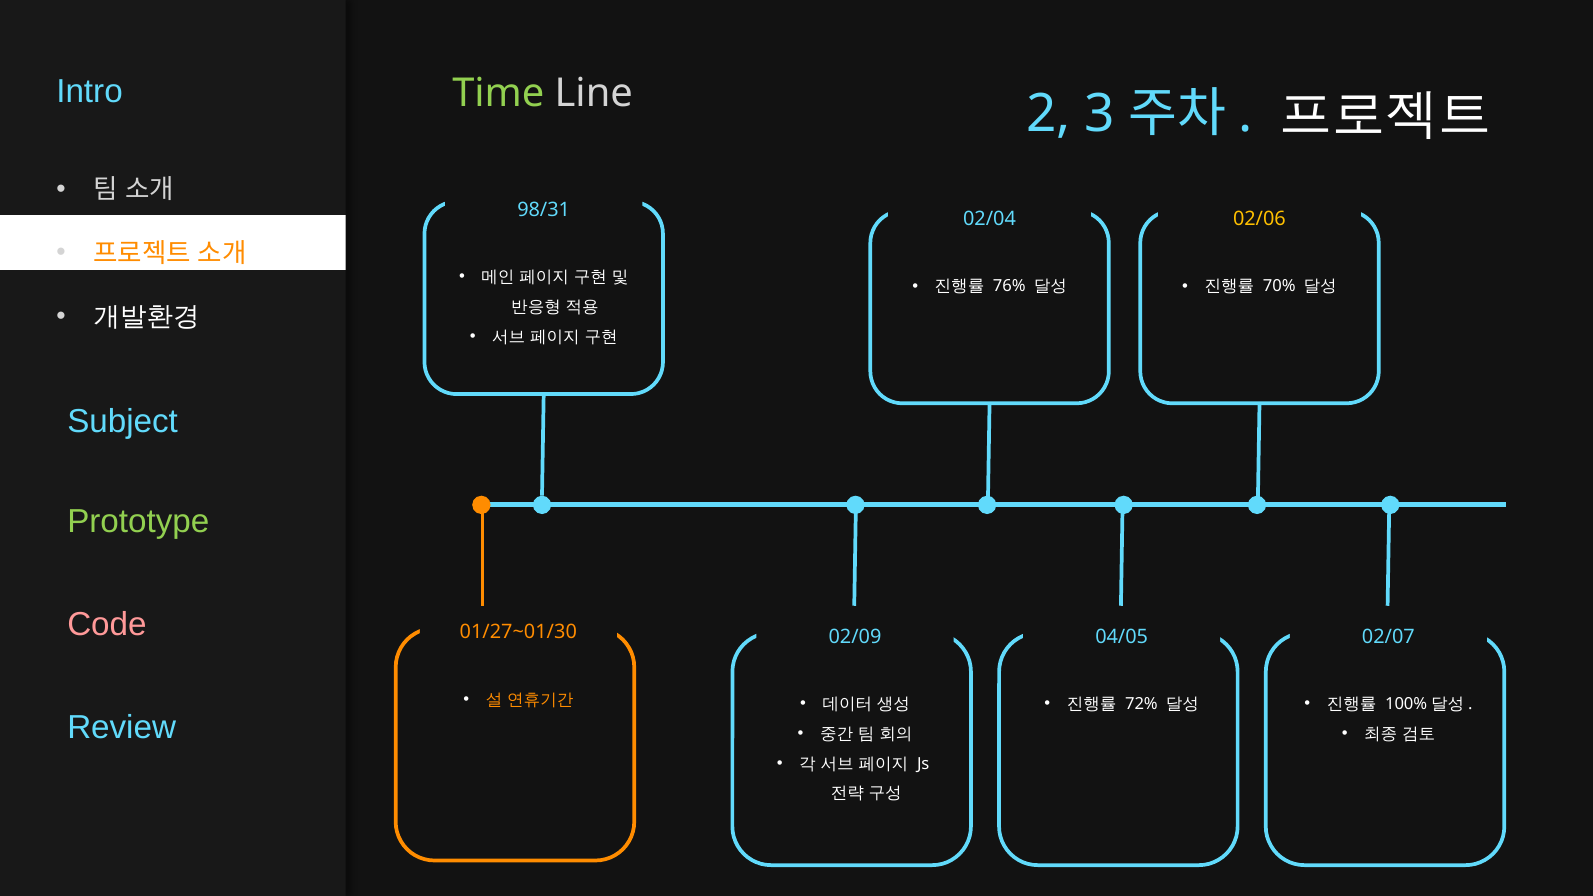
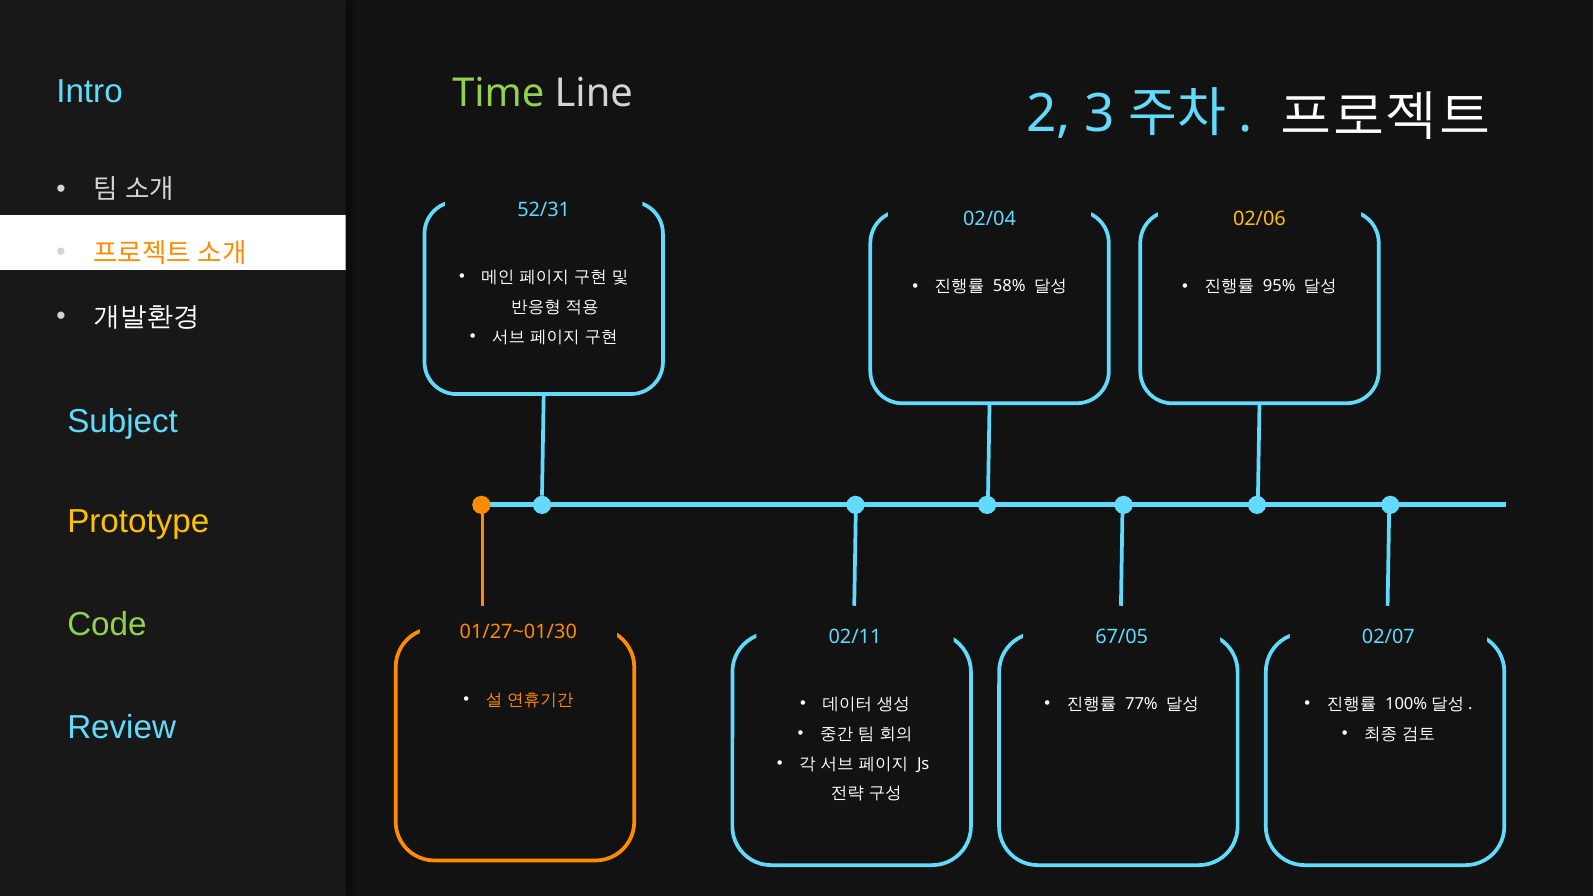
98/31: 98/31 -> 52/31 (544, 210)
76%: 76% -> 58% (1009, 287)
70%: 70% -> 95% (1279, 287)
Prototype colour: light green -> yellow (138, 521)
Code colour: pink -> light green (107, 625)
02/09: 02/09 -> 02/11 (855, 637)
04/05: 04/05 -> 67/05 (1122, 637)
72%: 72% -> 77% (1141, 704)
